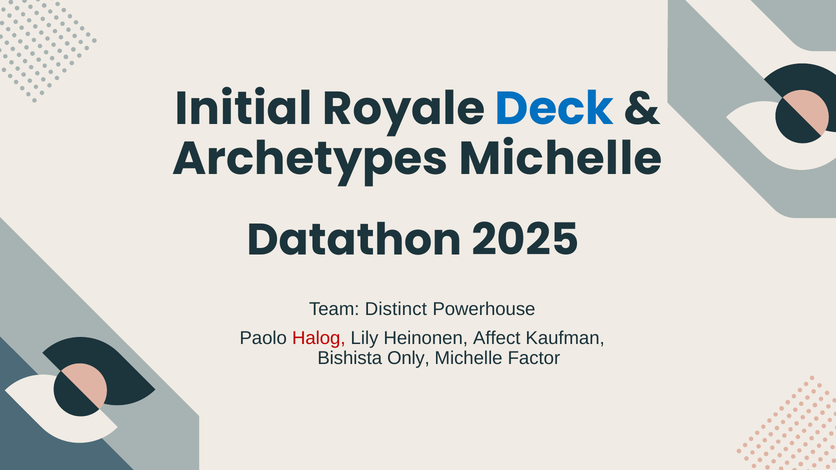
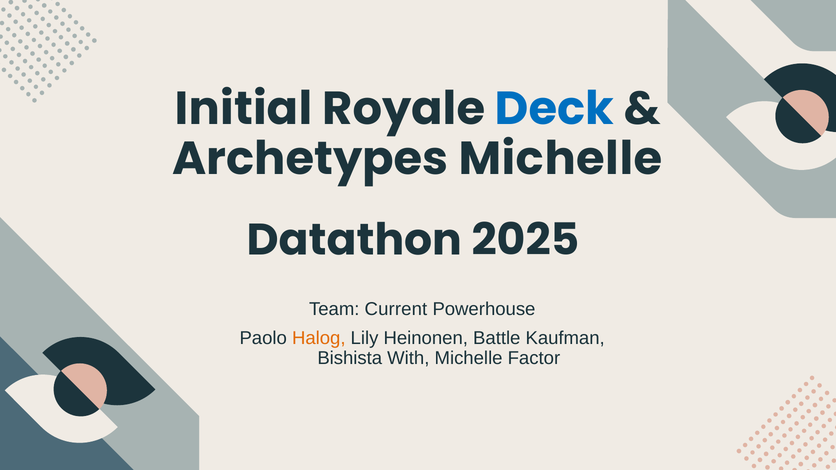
Distinct: Distinct -> Current (396, 309)
Halog colour: red -> orange (319, 338)
Affect: Affect -> Battle (497, 338)
Only: Only -> With (408, 358)
